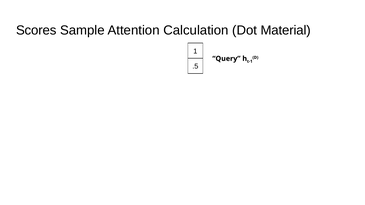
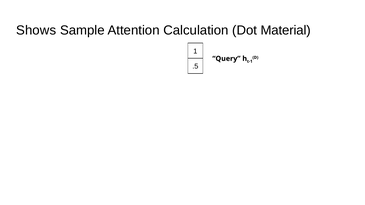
Scores: Scores -> Shows (36, 30)
